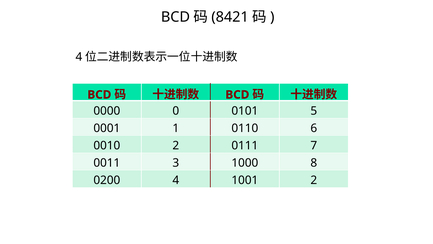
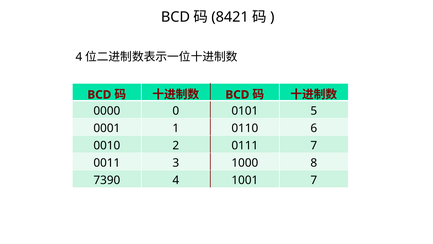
0200: 0200 -> 7390 (107, 180)
1001 2: 2 -> 7 (314, 180)
